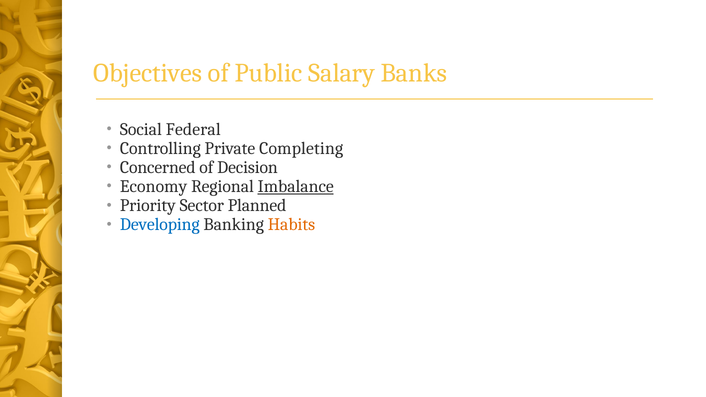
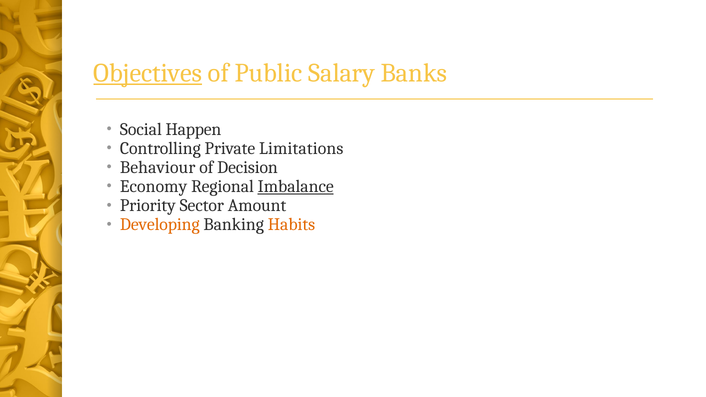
Objectives underline: none -> present (148, 73)
Federal: Federal -> Happen (193, 129)
Completing: Completing -> Limitations (301, 149)
Concerned: Concerned -> Behaviour (158, 168)
Planned: Planned -> Amount (257, 206)
Developing colour: blue -> orange (160, 225)
